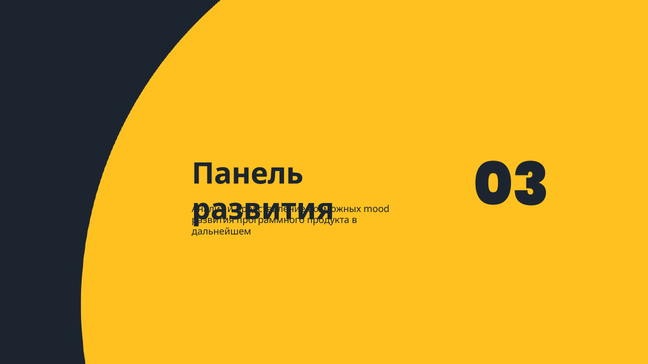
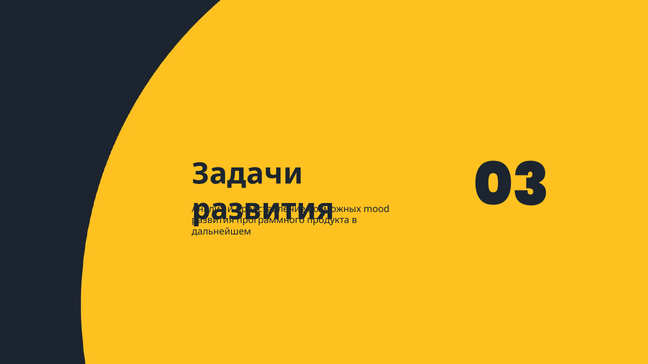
Панель: Панель -> Задачи (247, 174)
